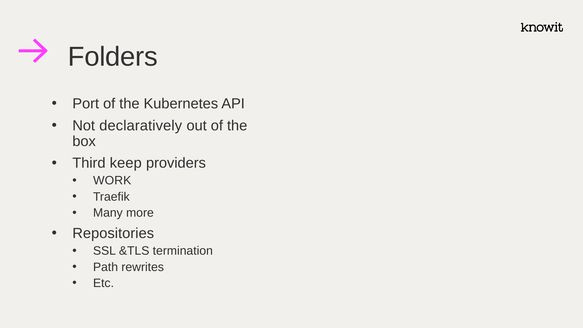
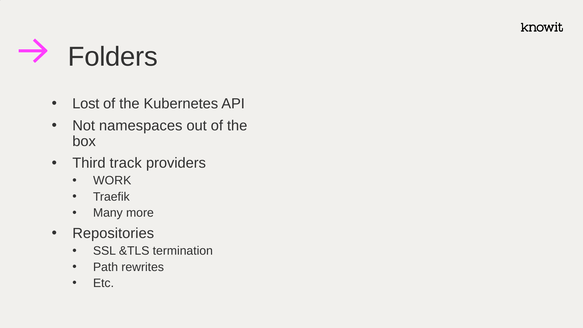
Port: Port -> Lost (86, 104)
declaratively: declaratively -> namespaces (141, 126)
keep: keep -> track (126, 163)
